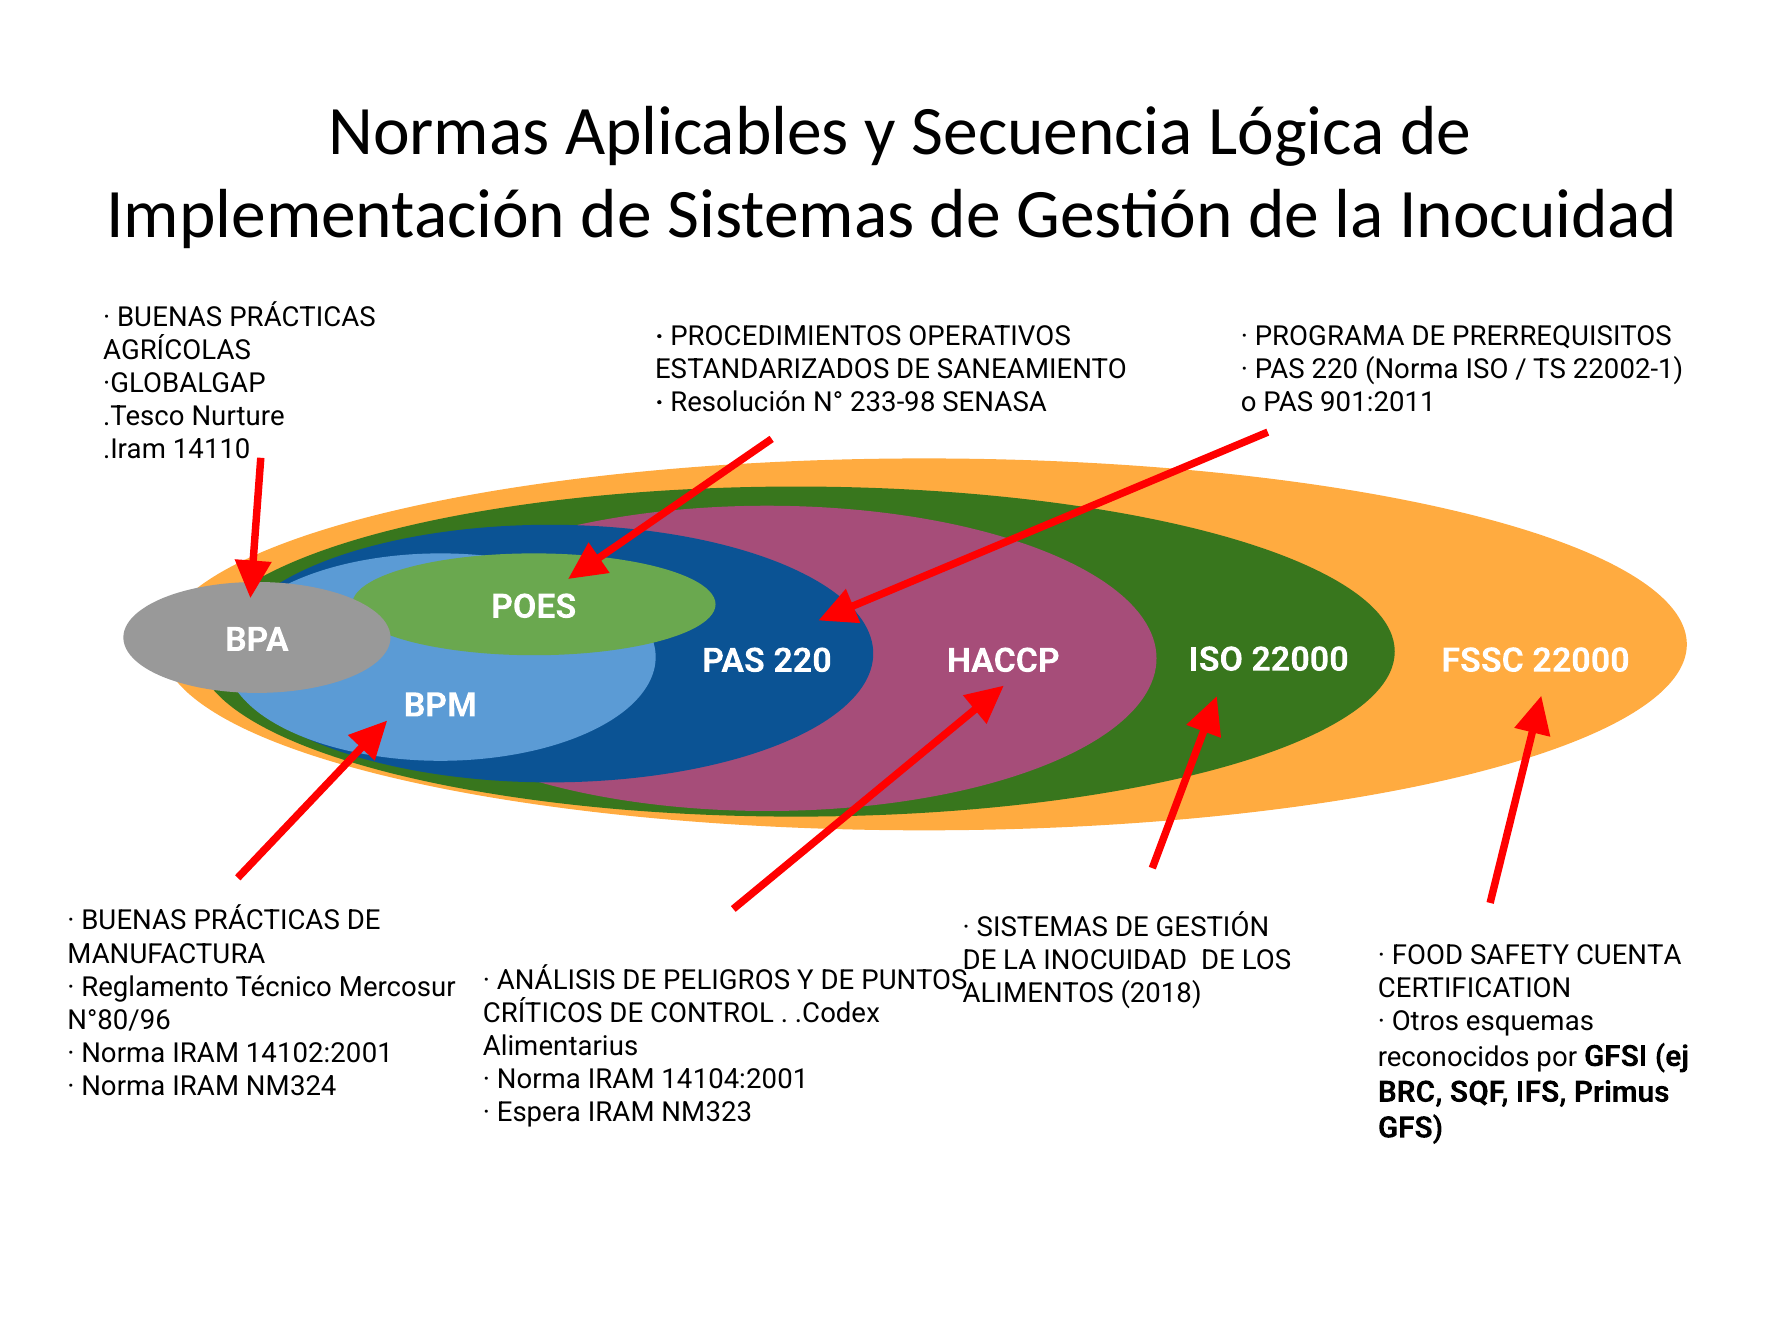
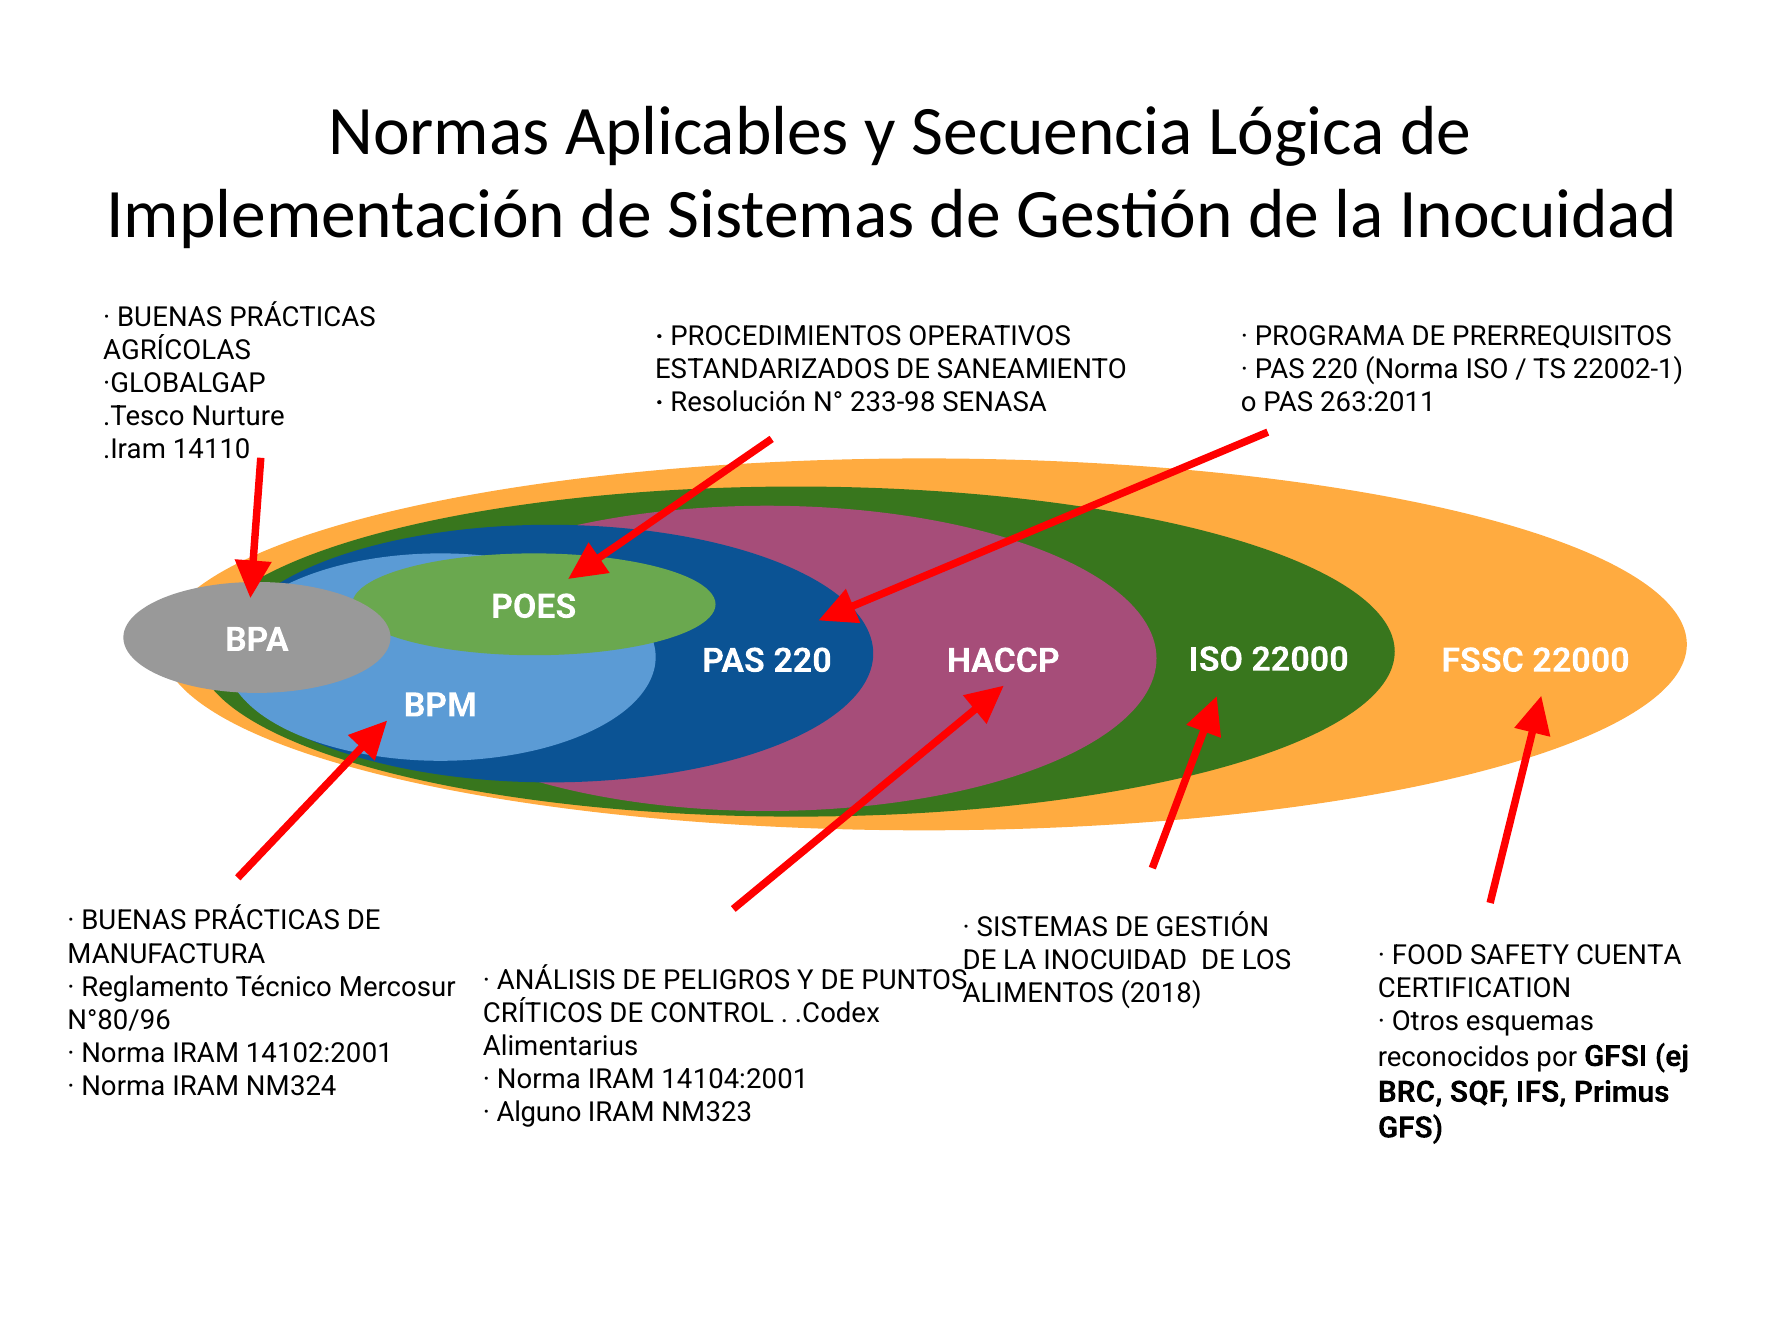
901:2011: 901:2011 -> 263:2011 (1378, 402)
Espera: Espera -> Alguno (539, 1112)
